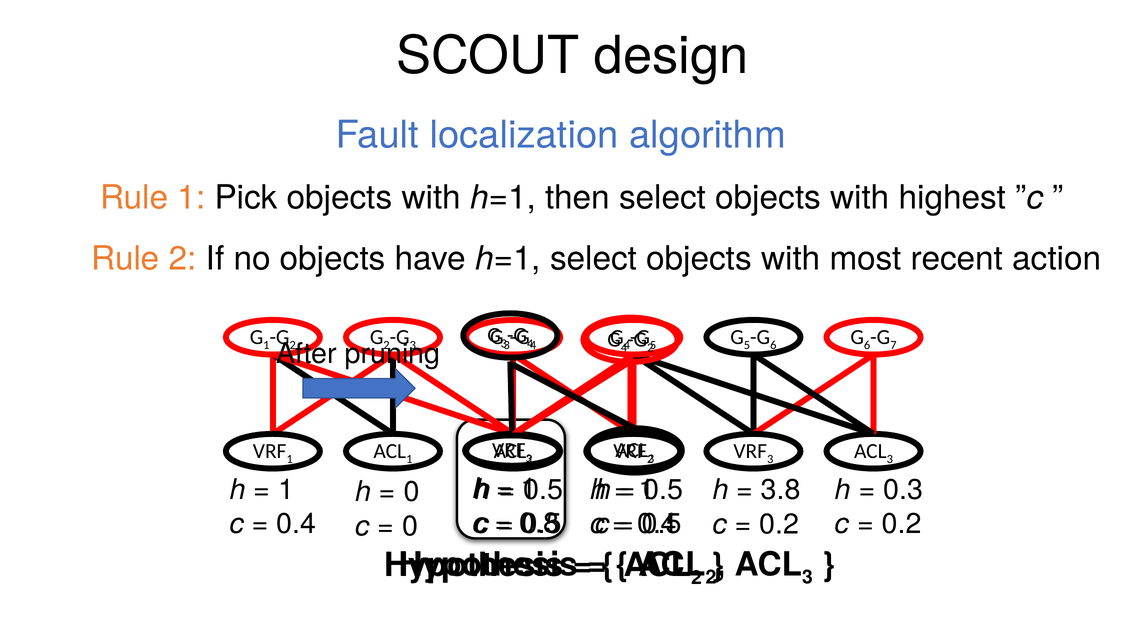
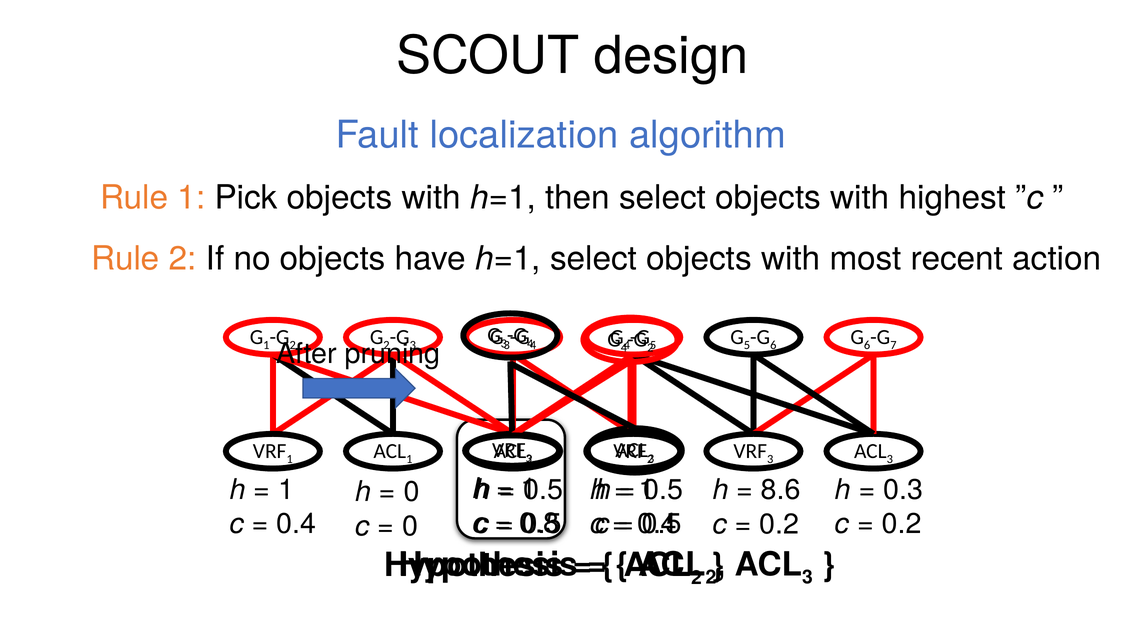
3.8: 3.8 -> 8.6 (781, 490)
